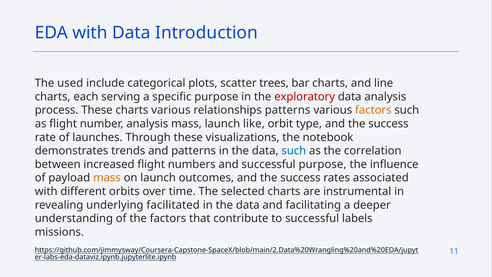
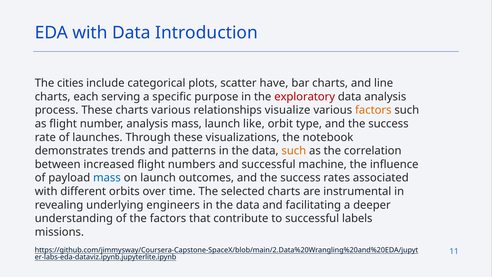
used: used -> cities (70, 83)
trees: trees -> have (274, 83)
relationships patterns: patterns -> visualize (288, 110)
such colour: blue -> orange (294, 151)
successful purpose: purpose -> machine (323, 164)
mass colour: orange -> blue (107, 178)
facilitated: facilitated -> engineers (173, 205)
